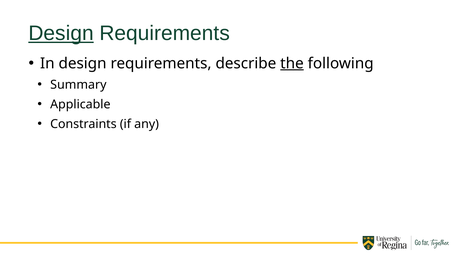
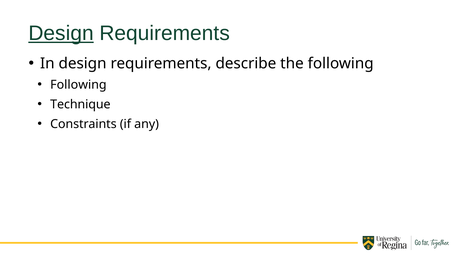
the underline: present -> none (292, 63)
Summary: Summary -> Following (78, 85)
Applicable: Applicable -> Technique (80, 104)
